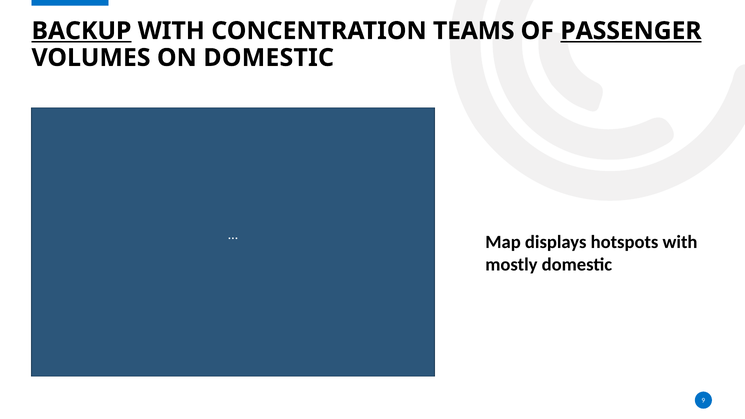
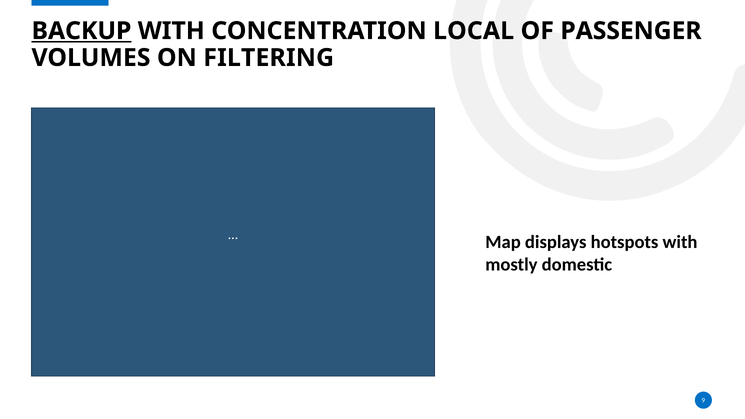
TEAMS: TEAMS -> LOCAL (474, 31)
PASSENGER underline: present -> none (631, 31)
ON DOMESTIC: DOMESTIC -> FILTERING (269, 58)
